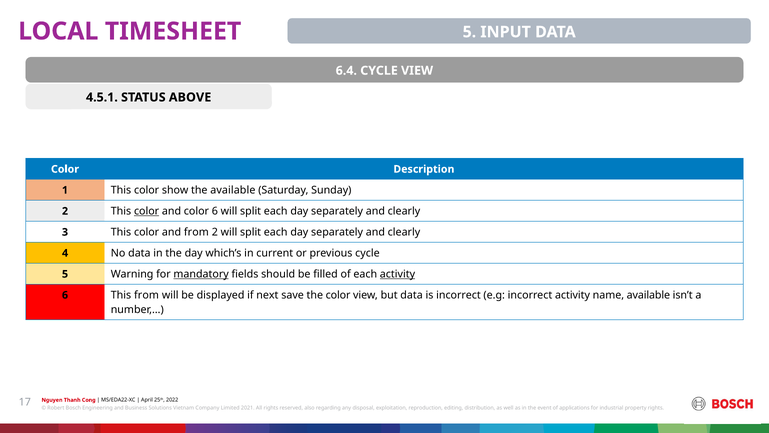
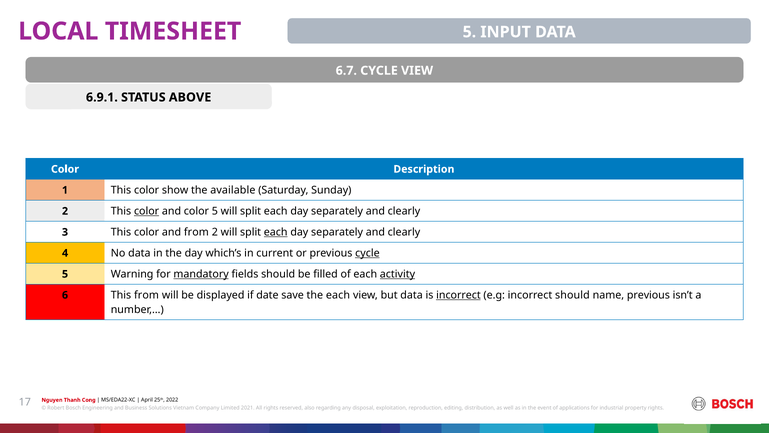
6.4: 6.4 -> 6.7 (346, 71)
4.5.1: 4.5.1 -> 6.9.1 (102, 97)
color 6: 6 -> 5 (215, 211)
each underline: none -> present (276, 232)
cycle underline: none -> present (367, 253)
next: next -> date (267, 295)
the color: color -> each (338, 295)
incorrect underline: none -> present (458, 295)
incorrect activity: activity -> should (572, 295)
name available: available -> previous (648, 295)
